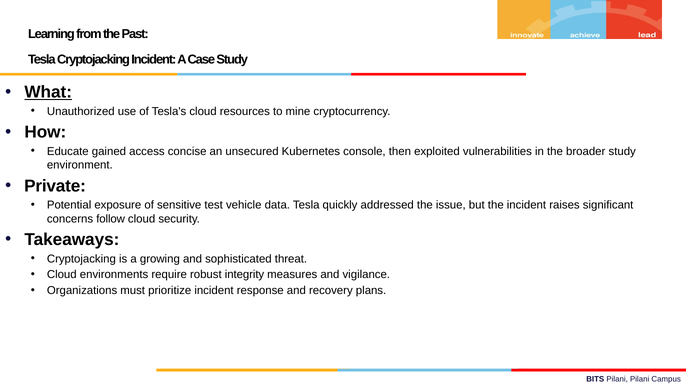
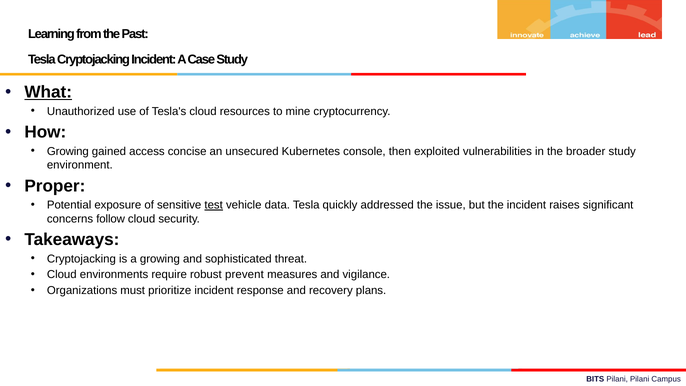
Educate: Educate -> Growing (68, 151)
Private: Private -> Proper (55, 186)
test underline: none -> present (214, 205)
integrity: integrity -> prevent (244, 275)
